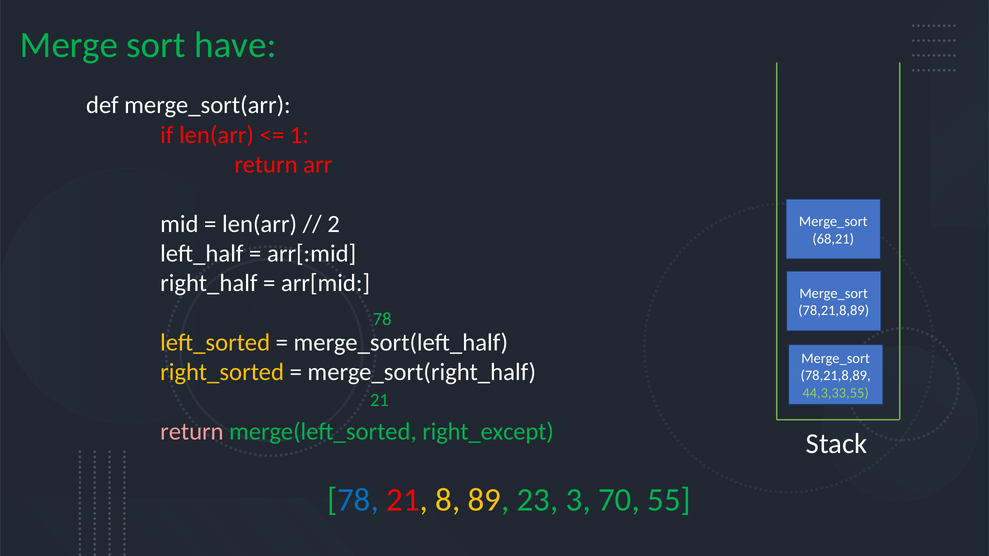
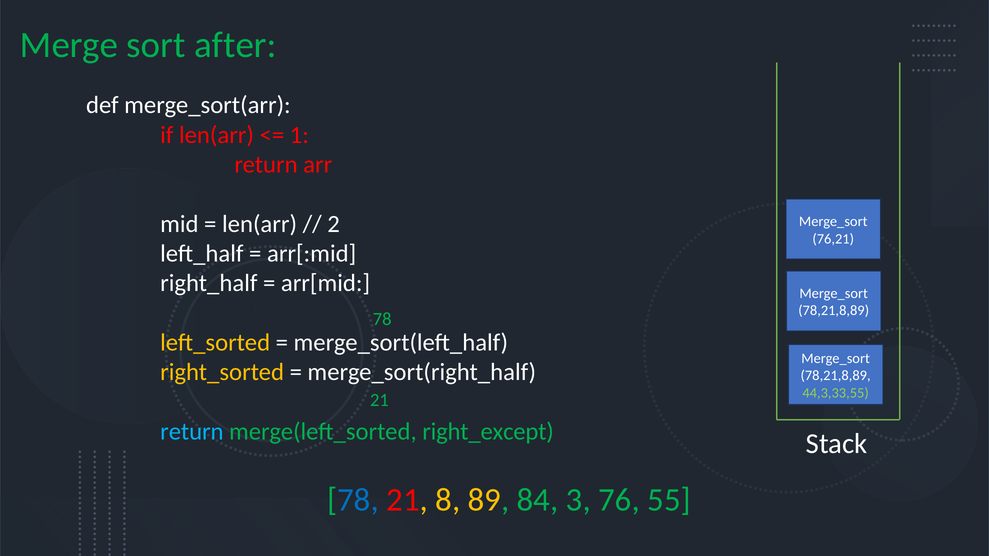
have: have -> after (235, 45)
68,21: 68,21 -> 76,21 (833, 239)
return colour: pink -> light blue (192, 432)
23: 23 -> 84 (538, 500)
70: 70 -> 76 (619, 500)
